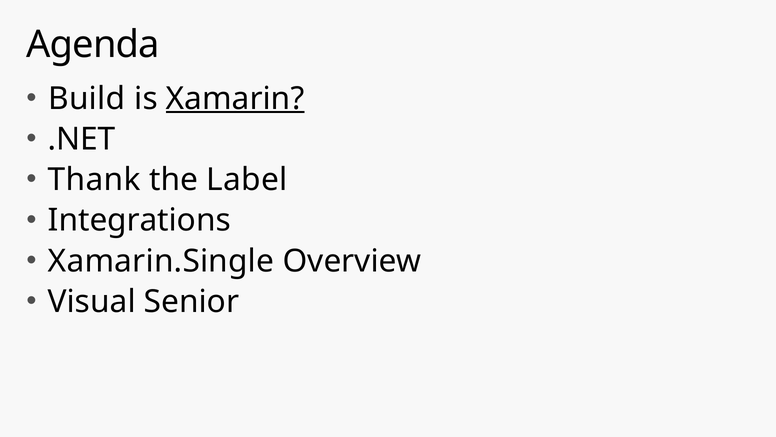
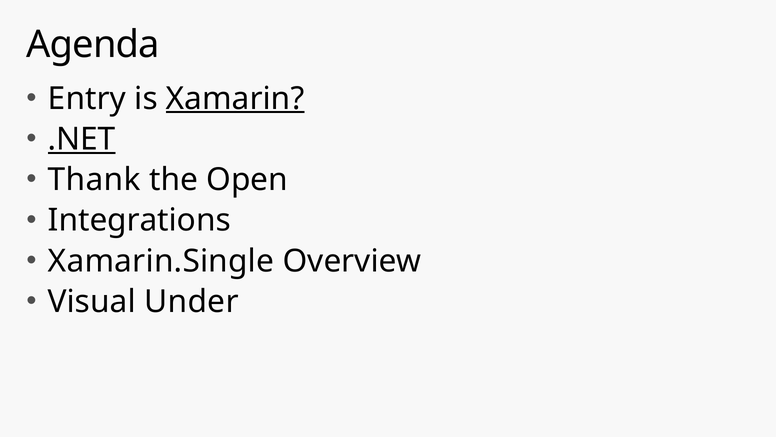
Build: Build -> Entry (87, 98)
.NET underline: none -> present (82, 139)
Label: Label -> Open (247, 180)
Senior: Senior -> Under (191, 301)
